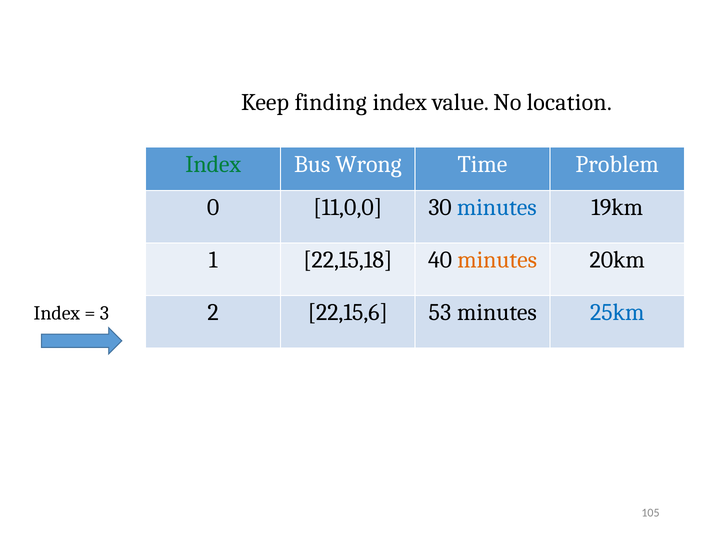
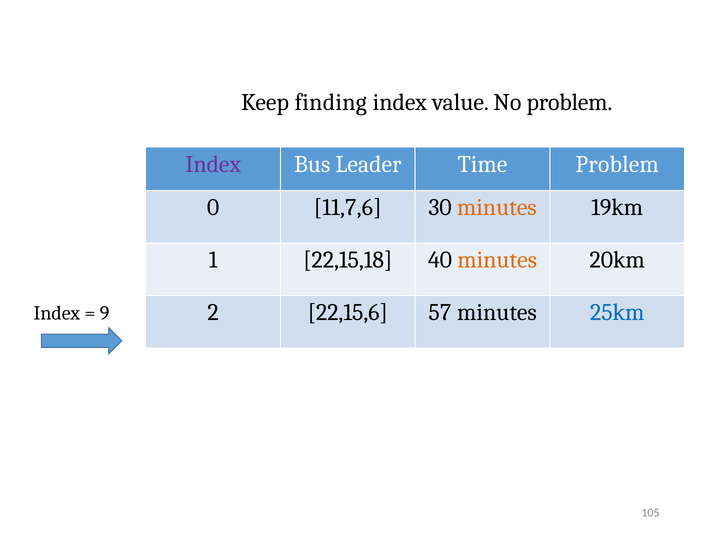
No location: location -> problem (569, 102)
Index colour: green -> purple (213, 164)
Wrong: Wrong -> Leader (369, 164)
11,0,0: 11,0,0 -> 11,7,6 (348, 208)
minutes colour: blue -> orange (497, 208)
53: 53 -> 57 (440, 313)
3: 3 -> 9 (105, 313)
